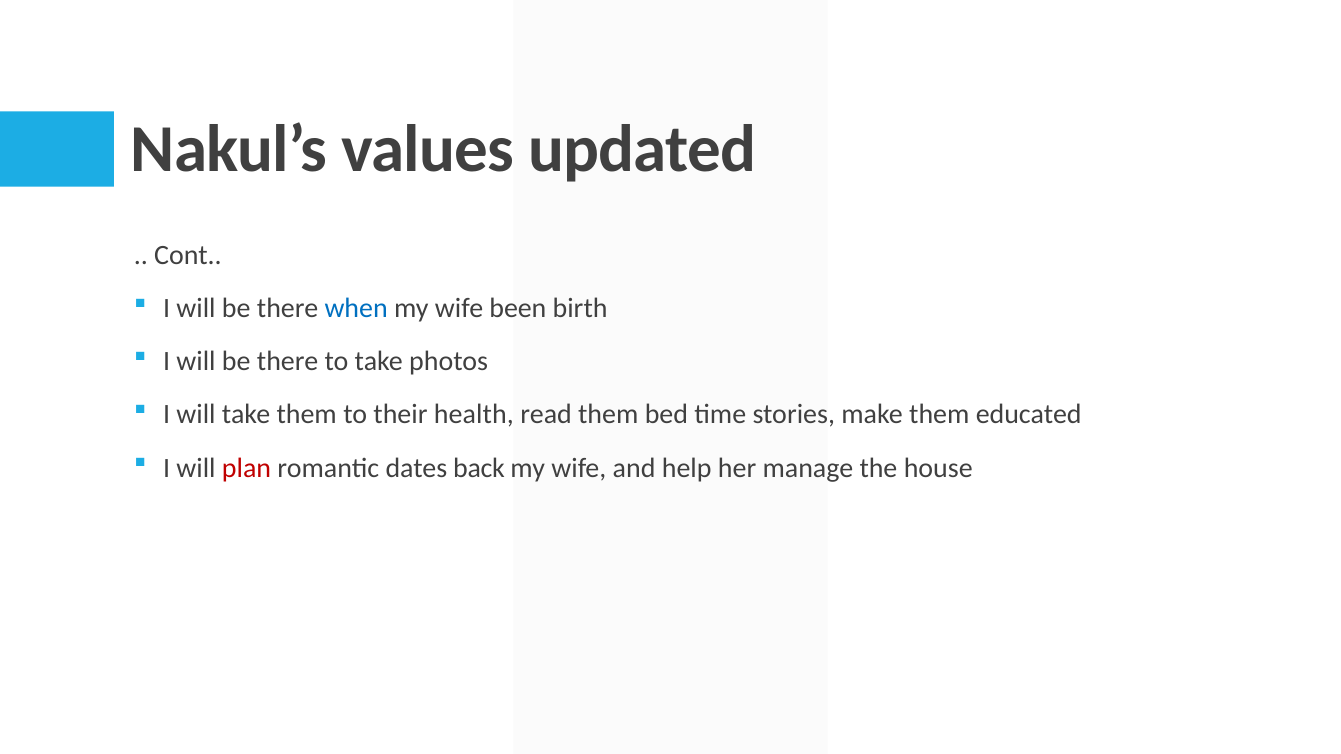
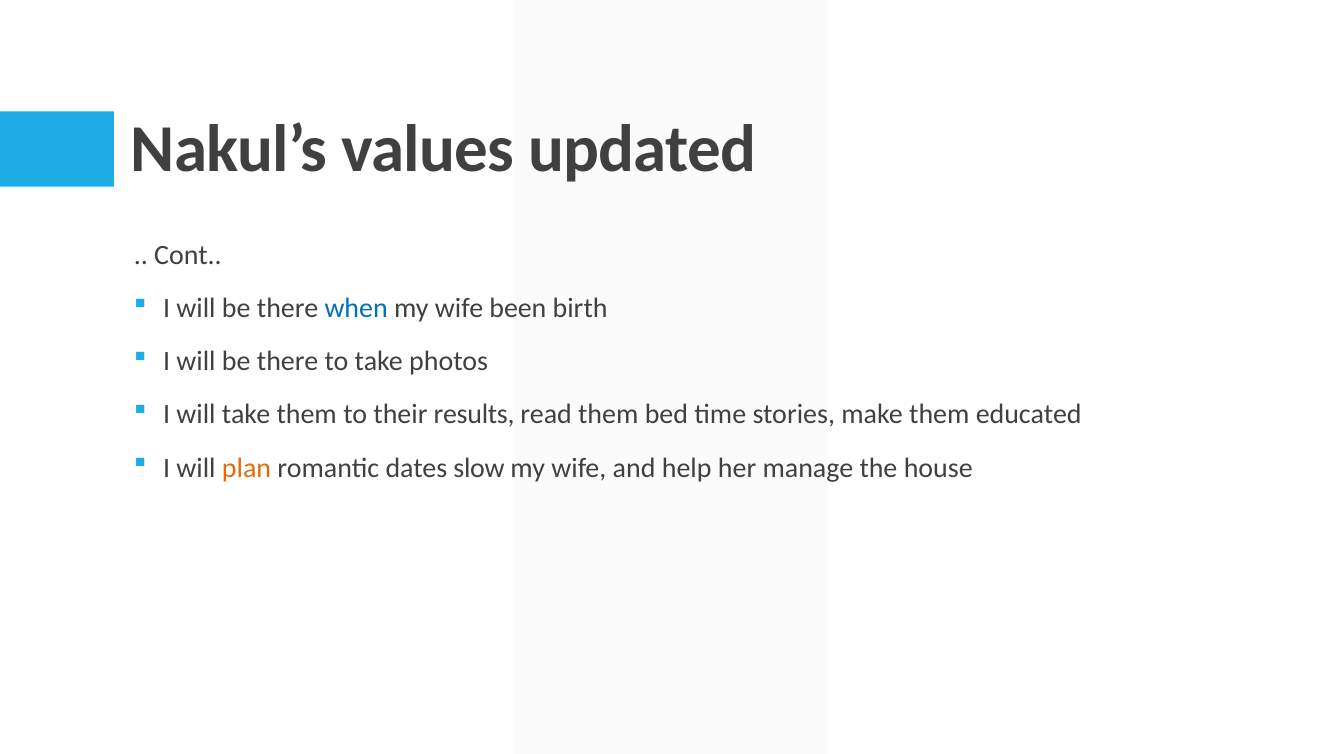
health: health -> results (474, 415)
plan colour: red -> orange (246, 468)
back: back -> slow (479, 468)
